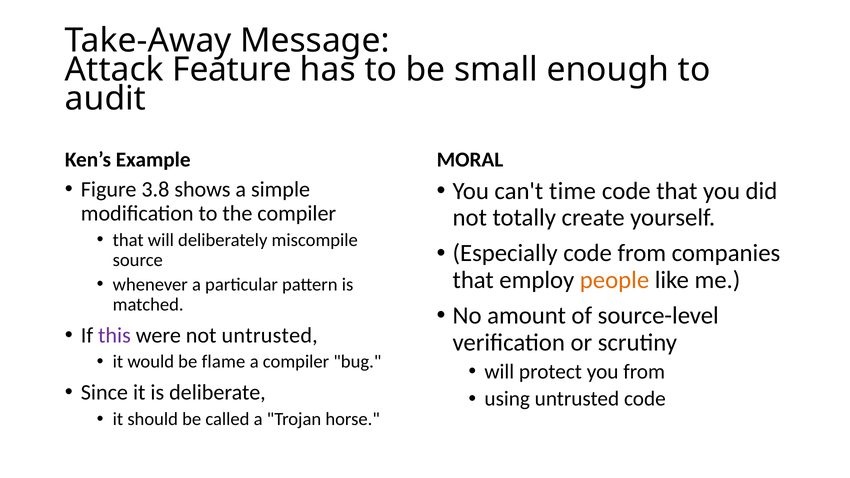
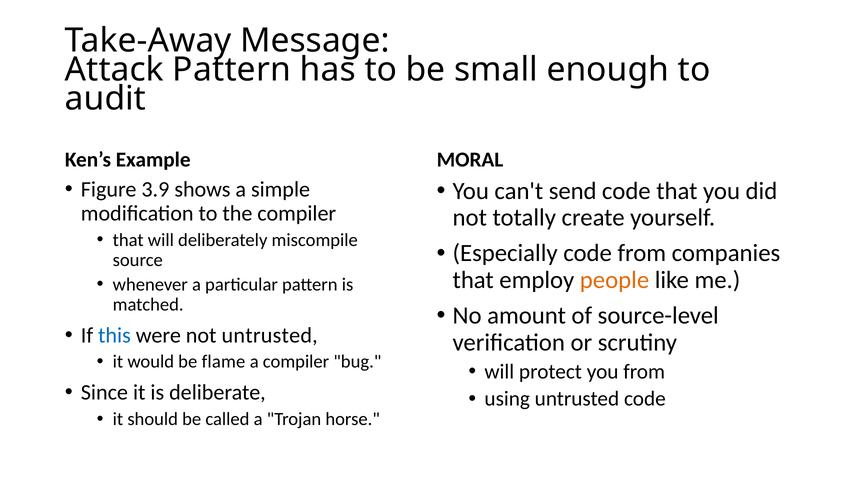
Attack Feature: Feature -> Pattern (232, 70)
3.8: 3.8 -> 3.9 (155, 190)
time: time -> send (573, 191)
this colour: purple -> blue (114, 335)
